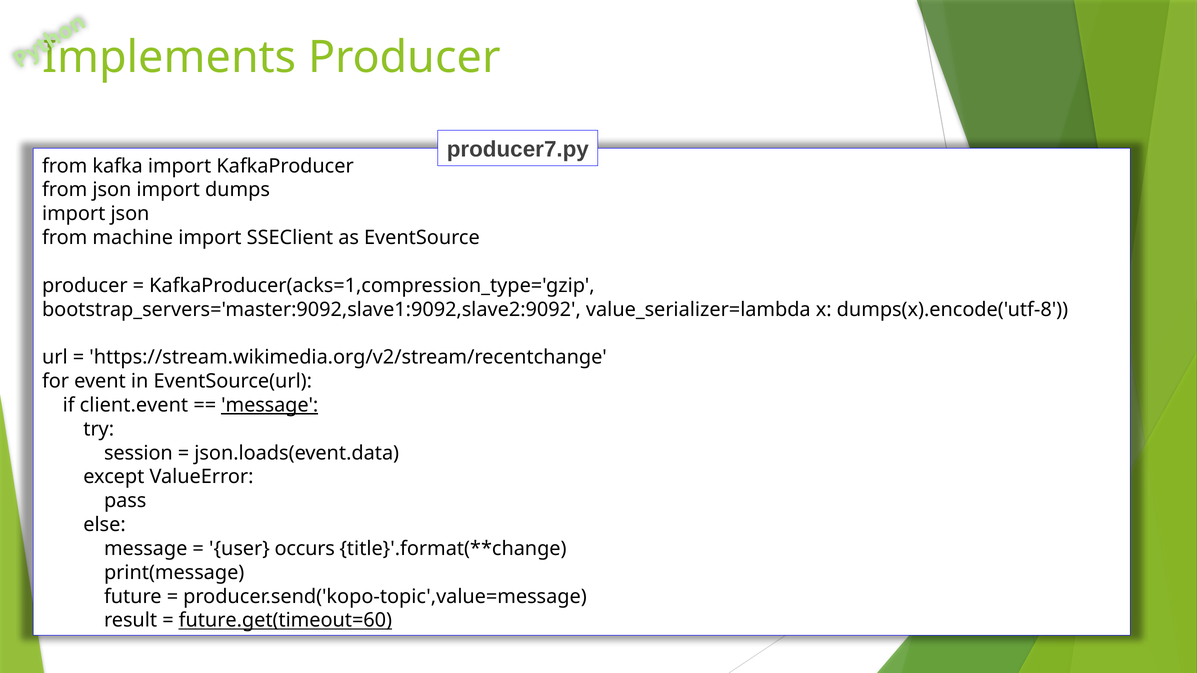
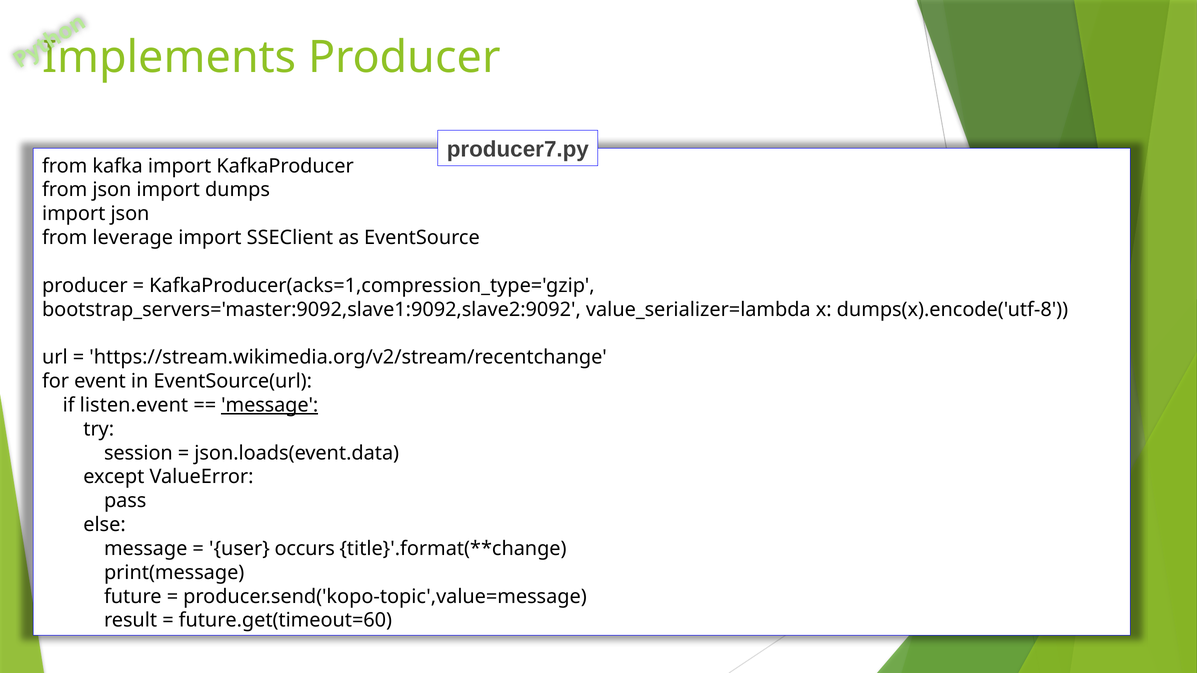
machine: machine -> leverage (133, 238)
client.event: client.event -> listen.event (134, 405)
future.get(timeout=60 underline: present -> none (285, 621)
